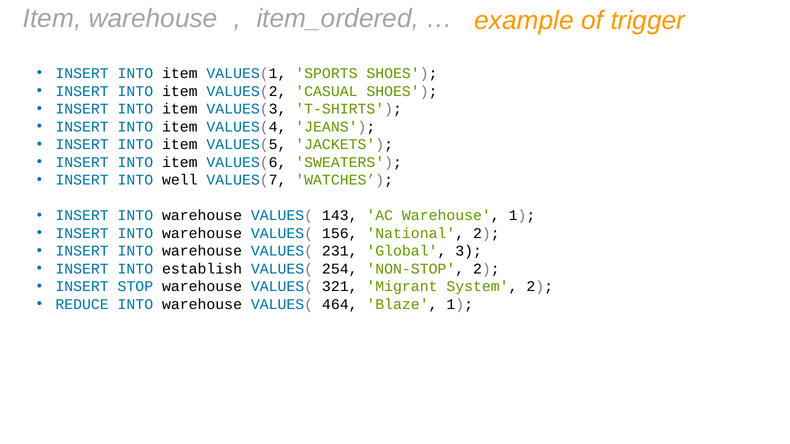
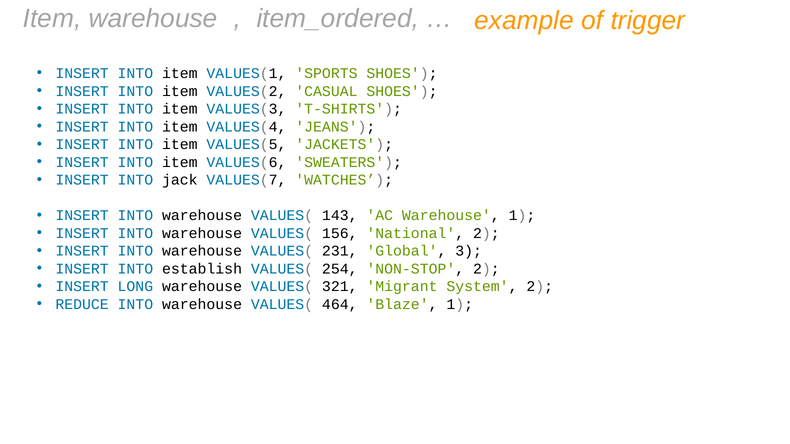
well: well -> jack (180, 180)
STOP: STOP -> LONG (135, 287)
